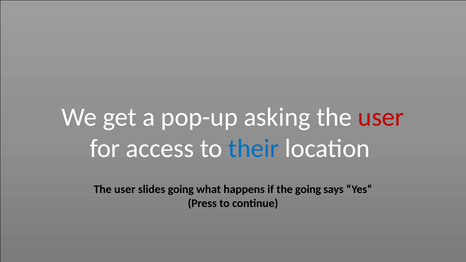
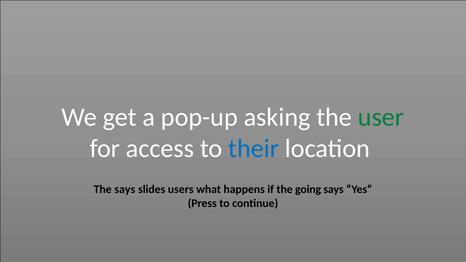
user colour: red -> green (381, 117)
user: user -> says (125, 189)
slides going: going -> users (181, 189)
